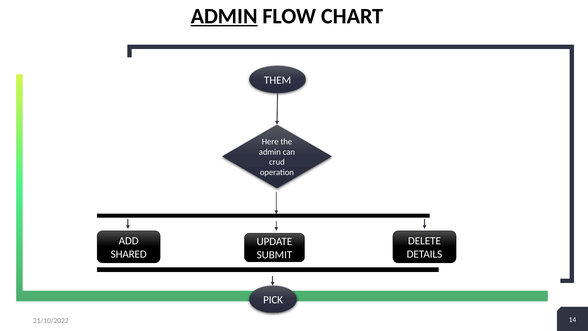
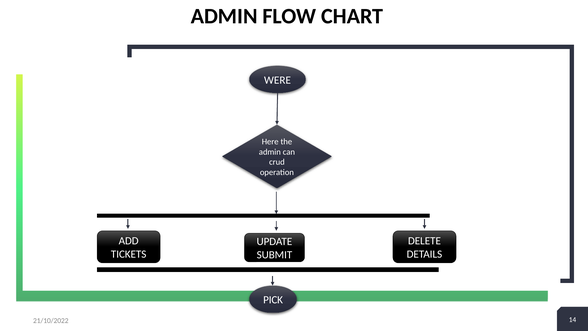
ADMIN underline: present -> none (224, 16)
THEM: THEM -> WERE (277, 80)
SHARED: SHARED -> TICKETS (129, 254)
